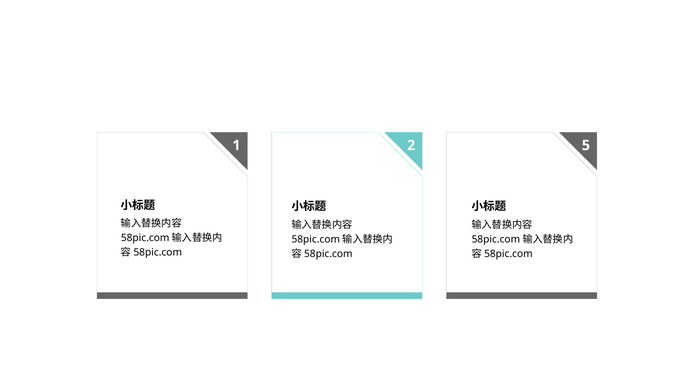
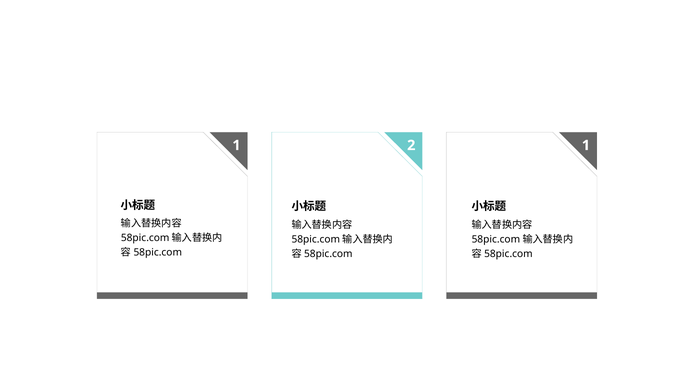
1 5: 5 -> 1 (586, 145)
